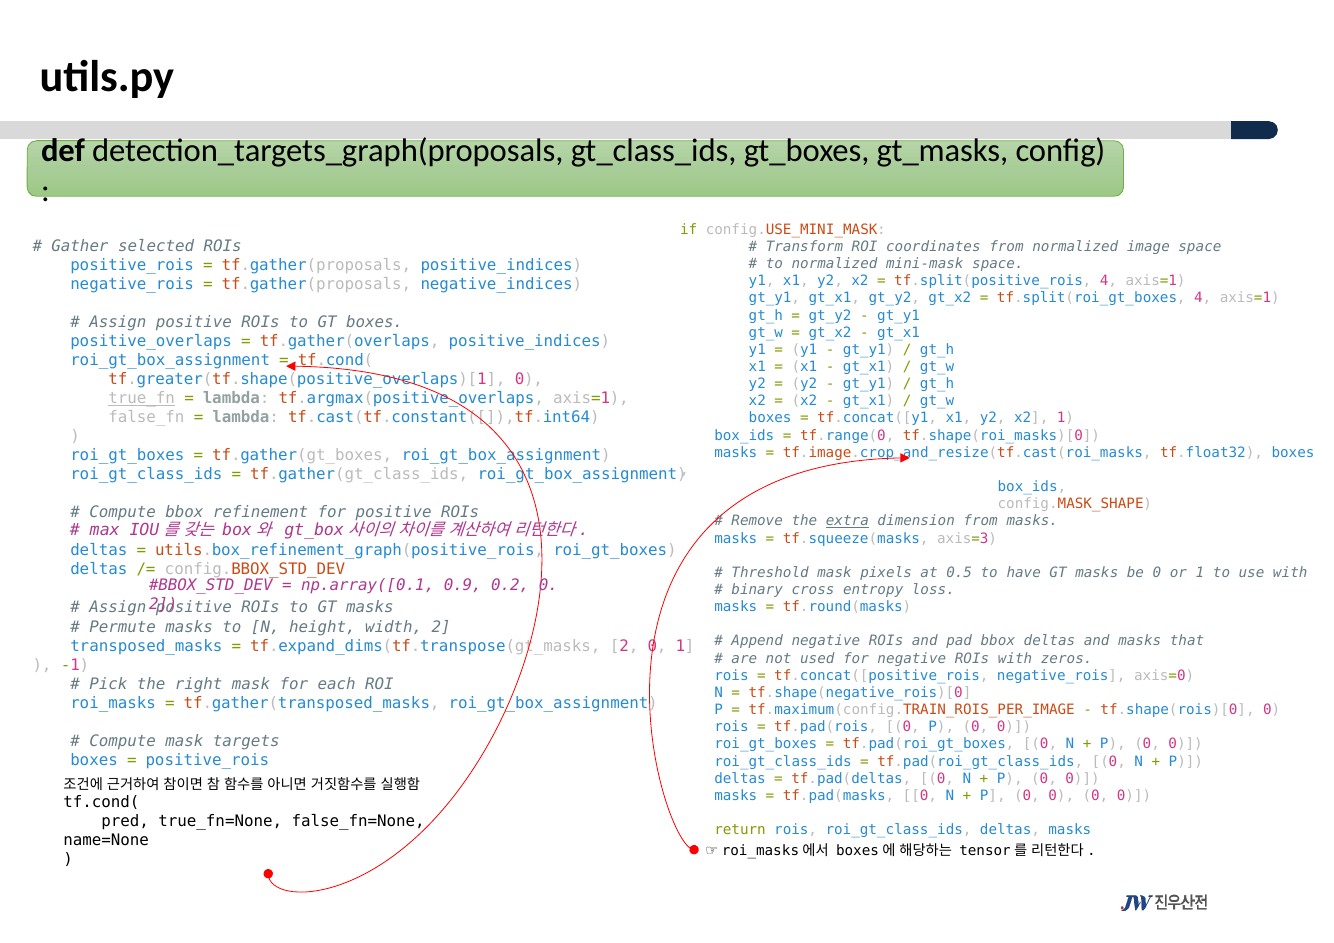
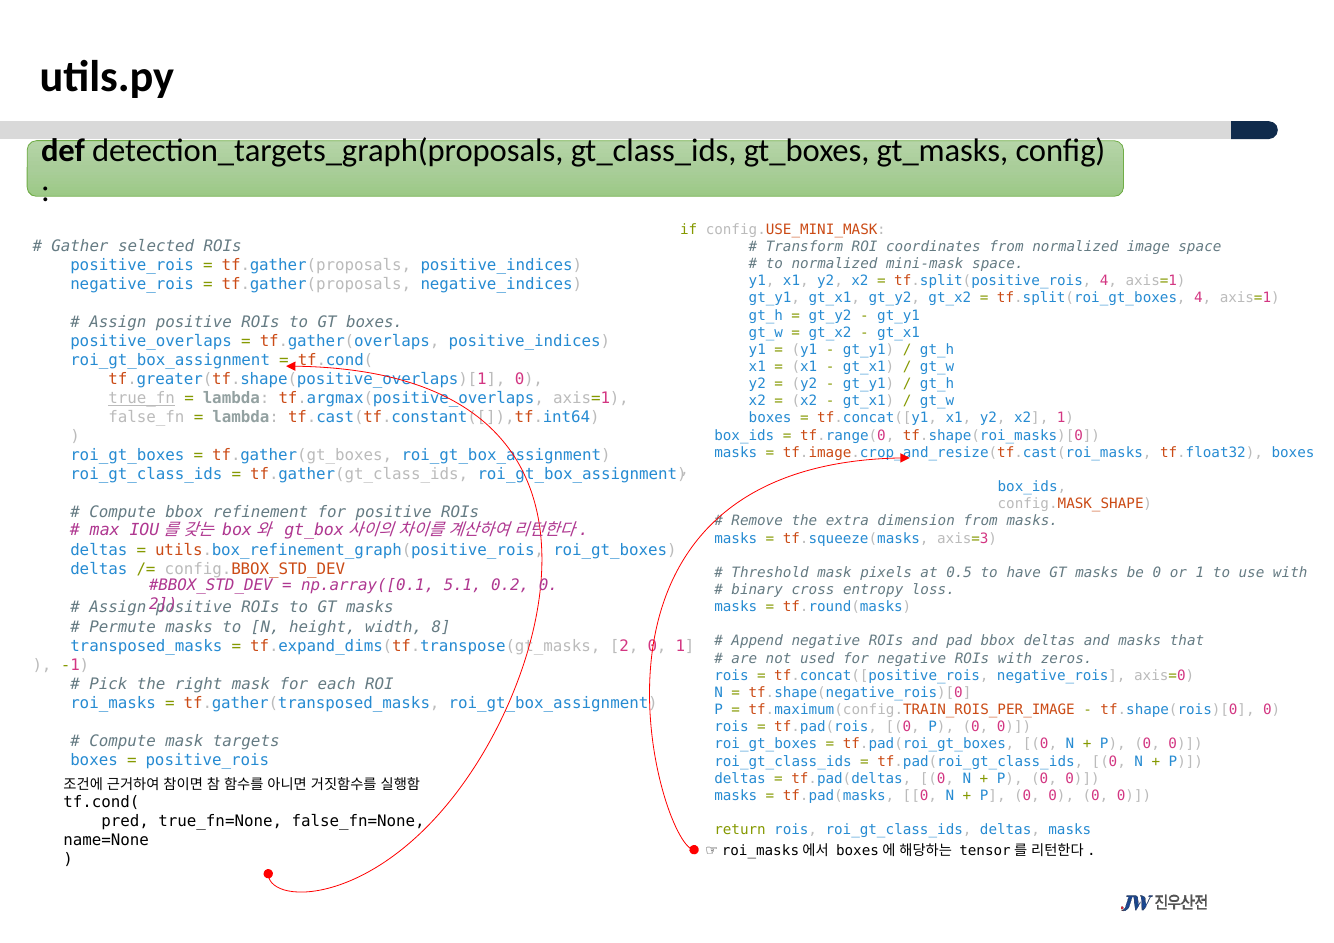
extra underline: present -> none (847, 521)
0.9: 0.9 -> 5.1 (463, 585)
width 2: 2 -> 8 (441, 627)
